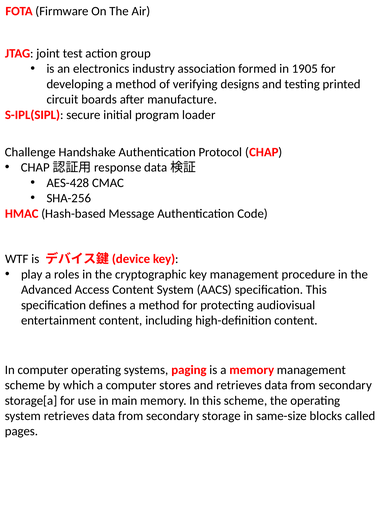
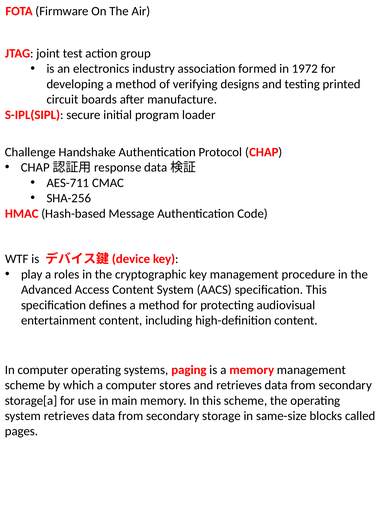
1905: 1905 -> 1972 (305, 69)
AES-428: AES-428 -> AES-711 (68, 183)
